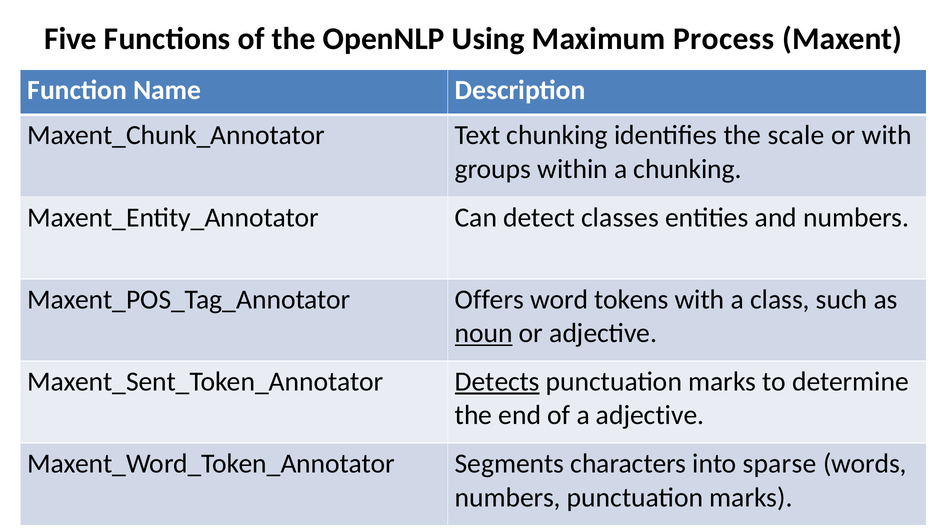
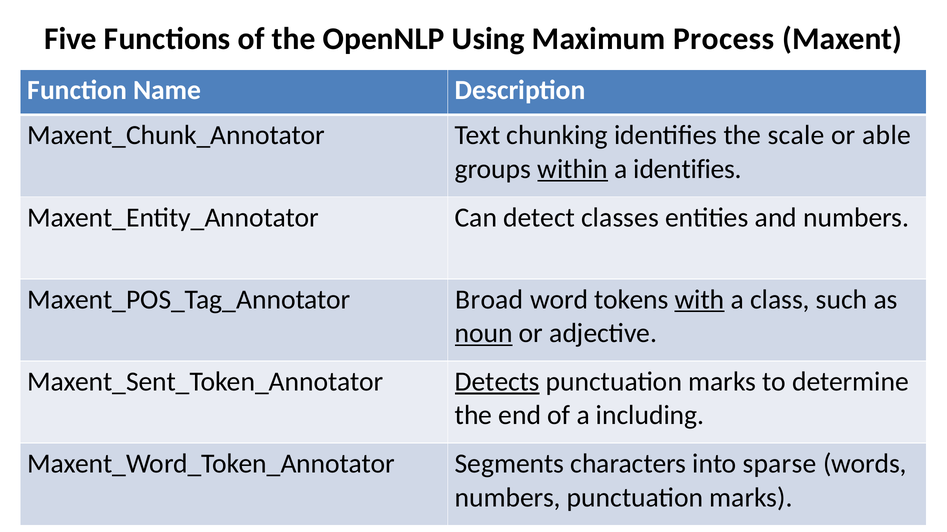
or with: with -> able (887, 135)
within underline: none -> present (573, 169)
a chunking: chunking -> identifies (688, 169)
Offers: Offers -> Broad (489, 300)
with underline: none -> present (700, 300)
a adjective: adjective -> including (650, 416)
